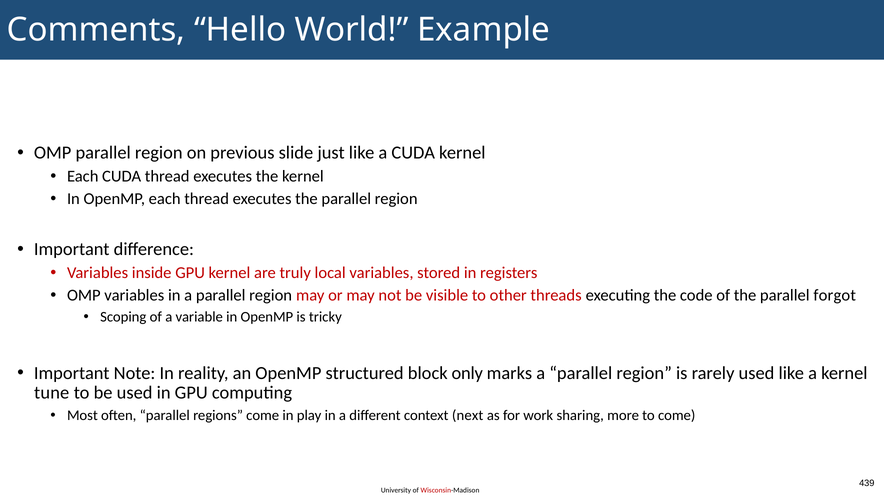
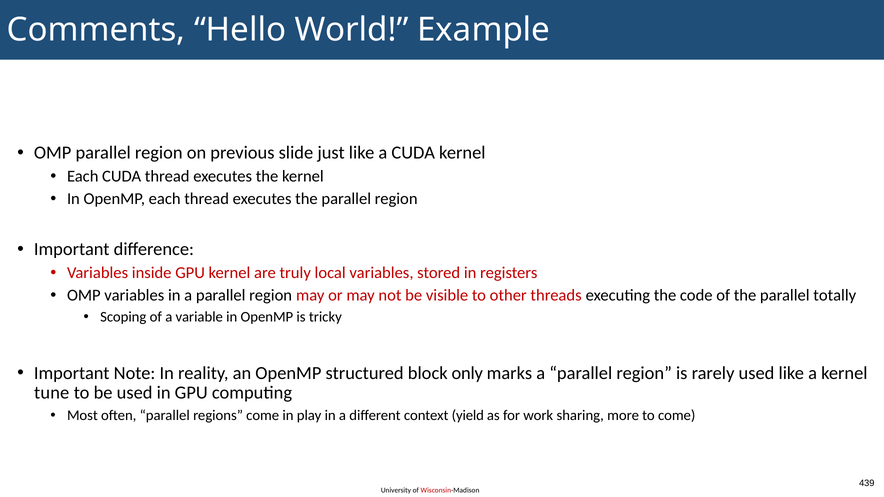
forgot: forgot -> totally (835, 295)
next: next -> yield (468, 416)
